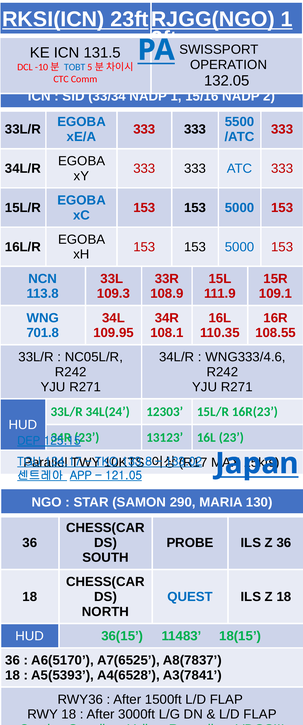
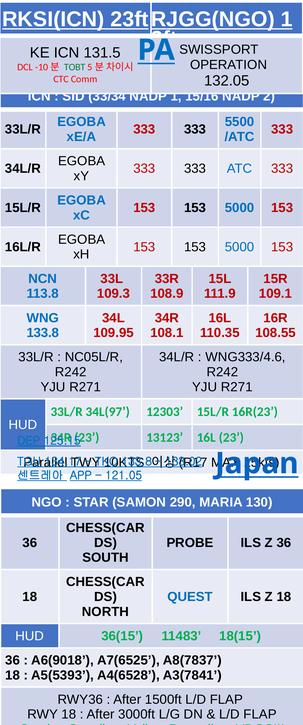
TOBT colour: blue -> green (75, 67)
701.8: 701.8 -> 133.8 (43, 333)
34L(24: 34L(24 -> 34L(97 (108, 412)
A6(5170: A6(5170 -> A6(9018 (63, 660)
